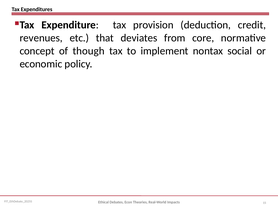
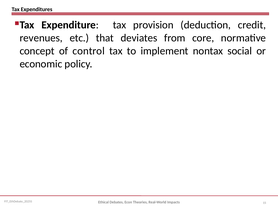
though: though -> control (89, 51)
